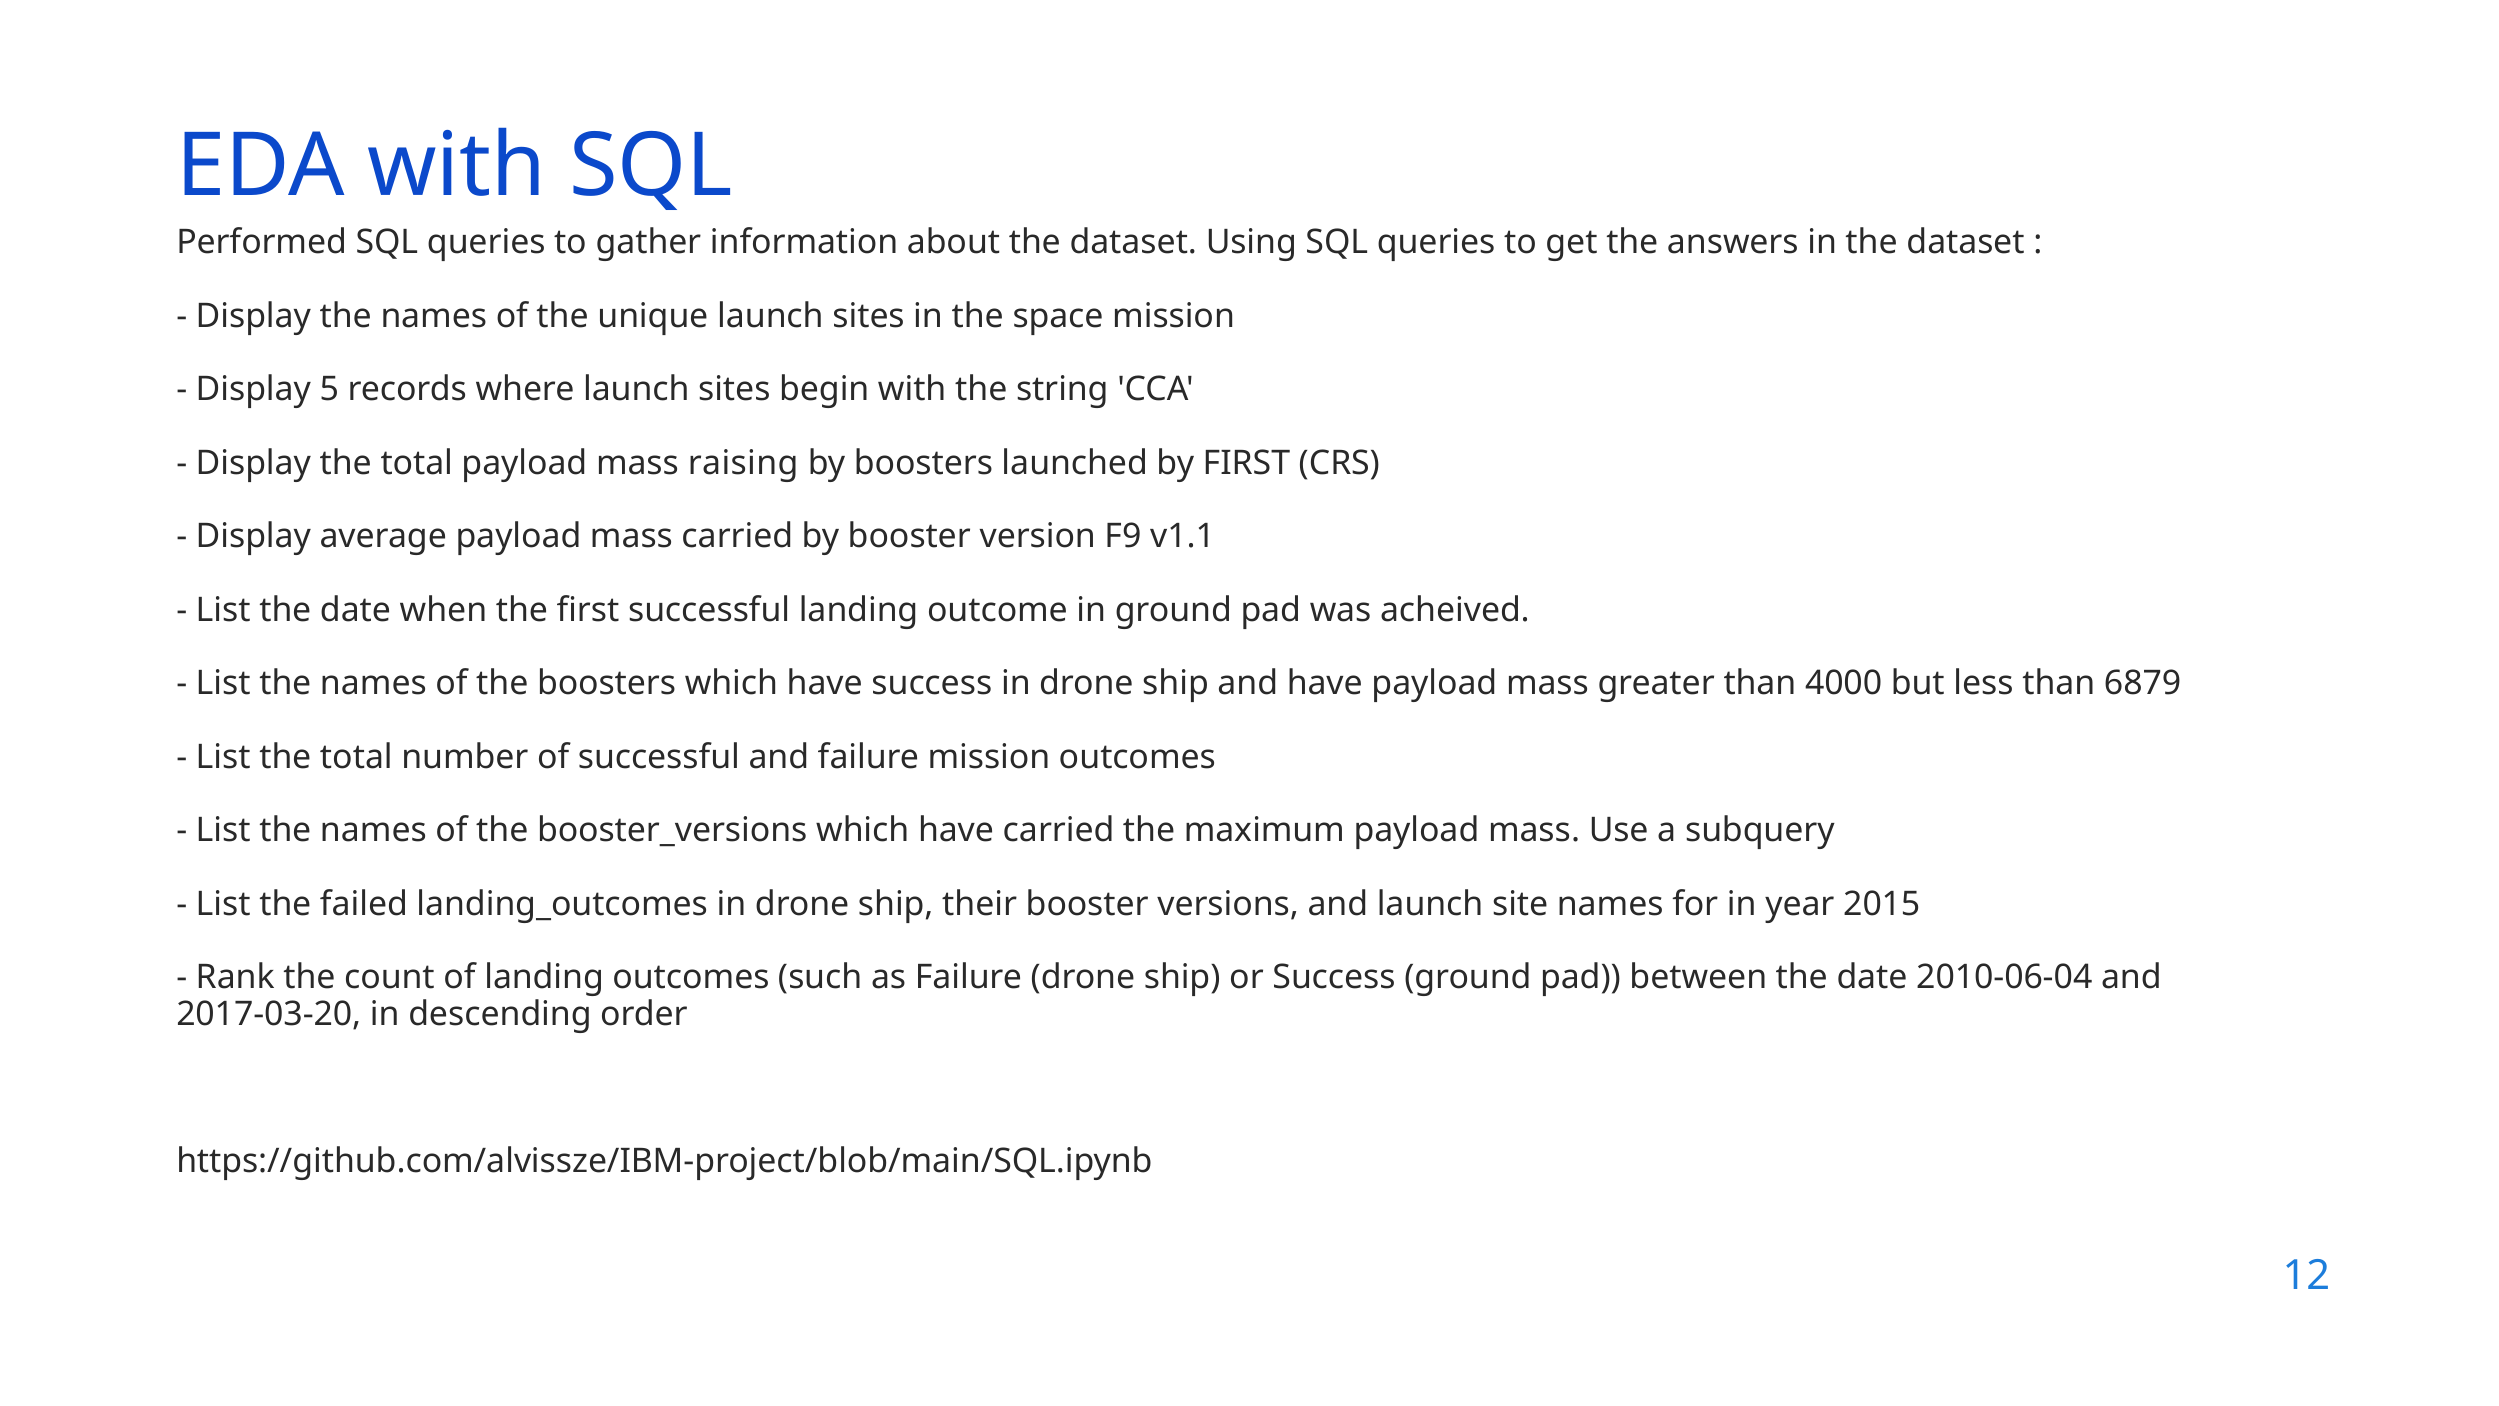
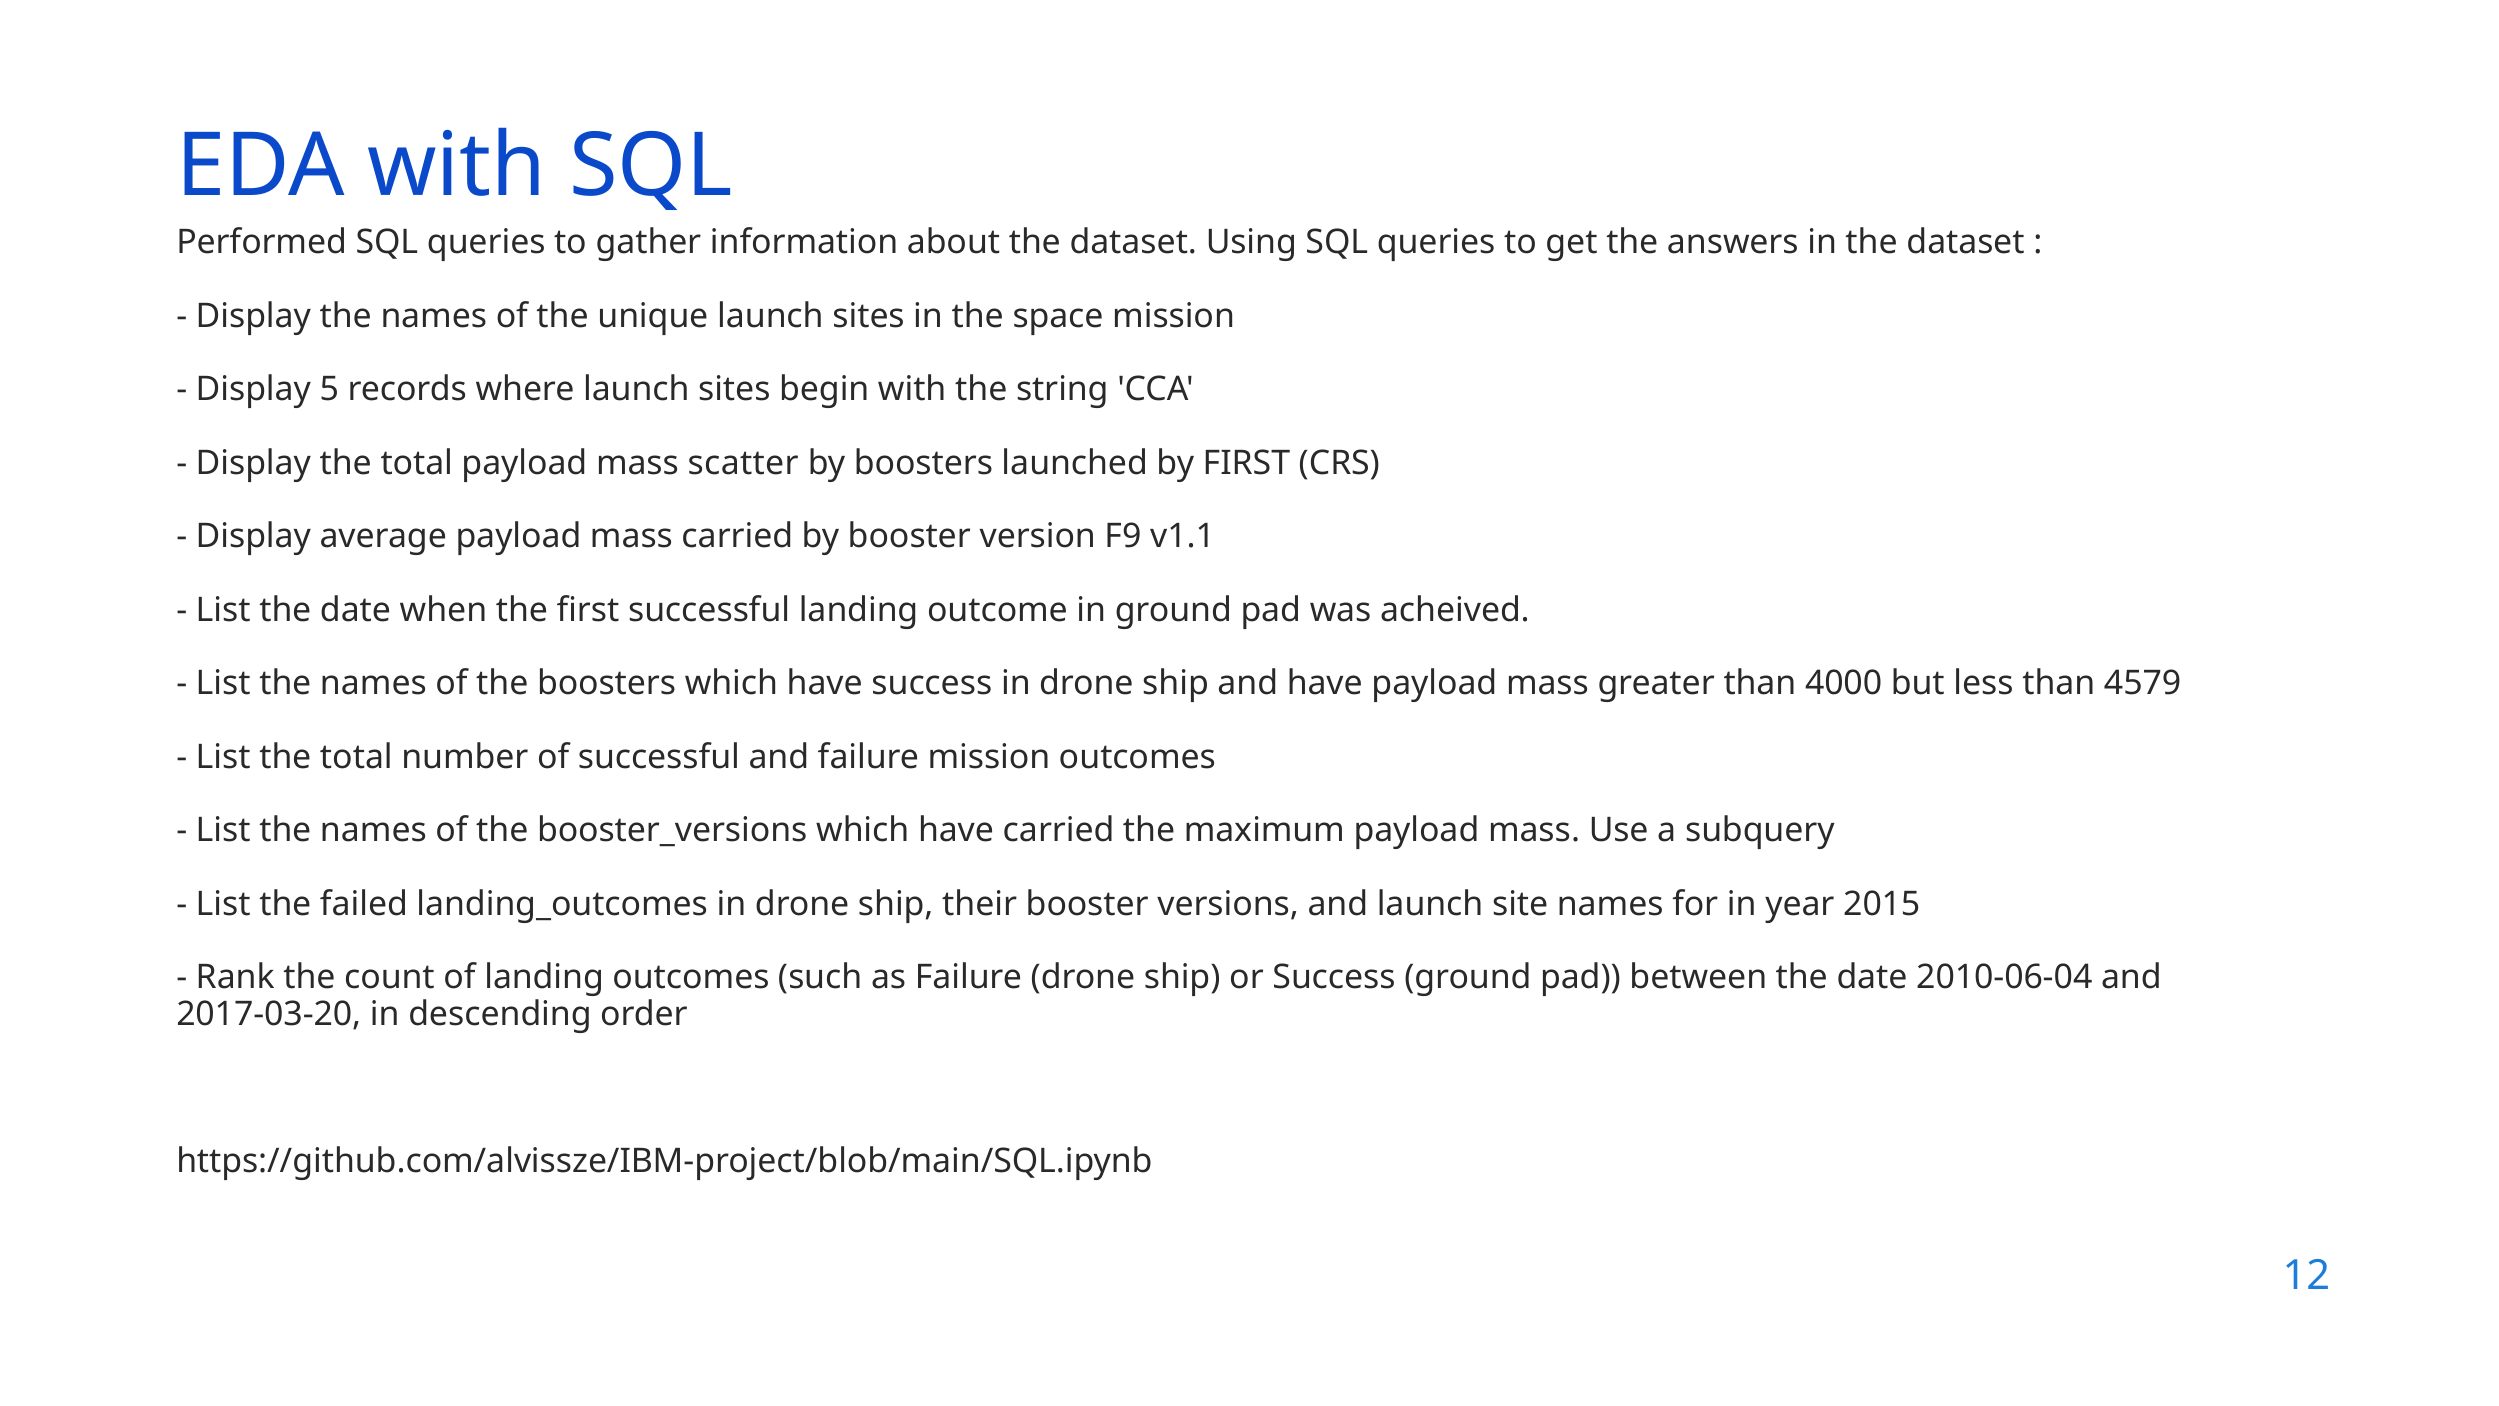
raising: raising -> scatter (743, 463)
6879: 6879 -> 4579 (2143, 683)
